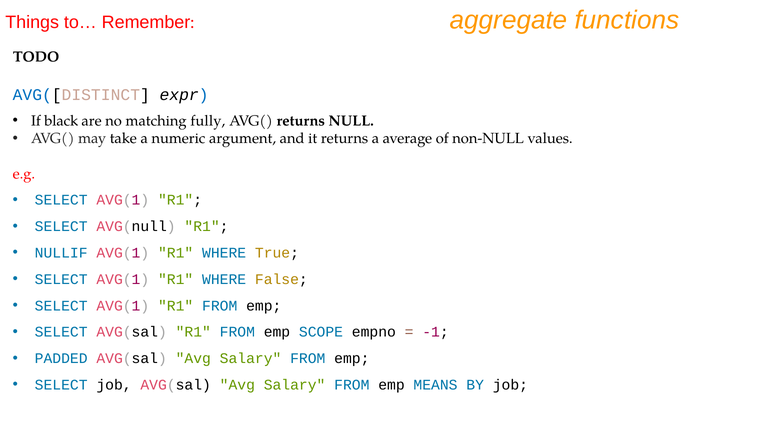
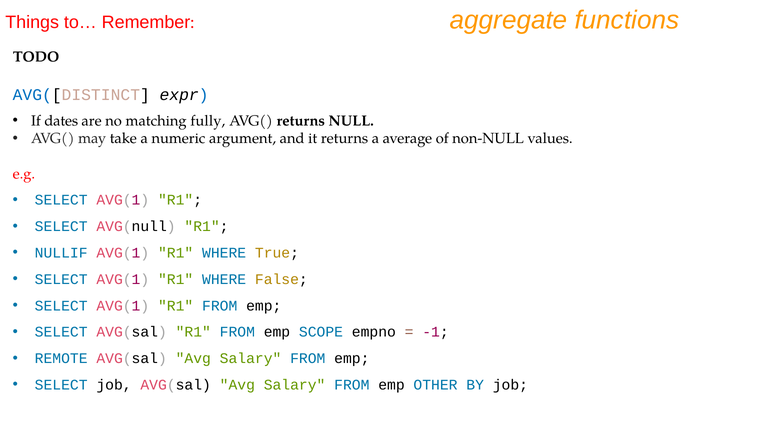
black: black -> dates (61, 121)
PADDED: PADDED -> REMOTE (61, 359)
MEANS: MEANS -> OTHER (436, 385)
